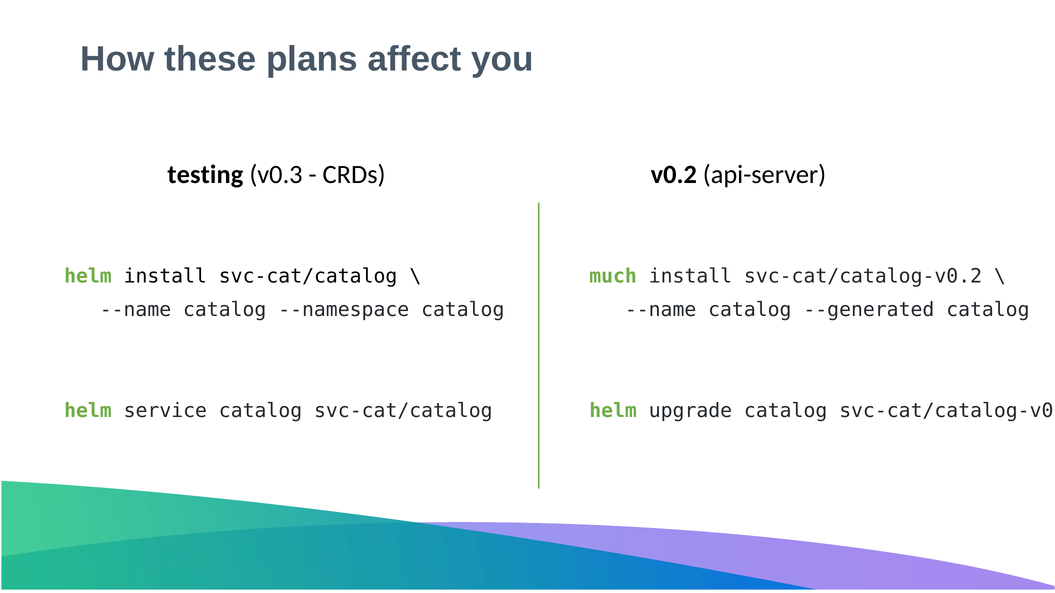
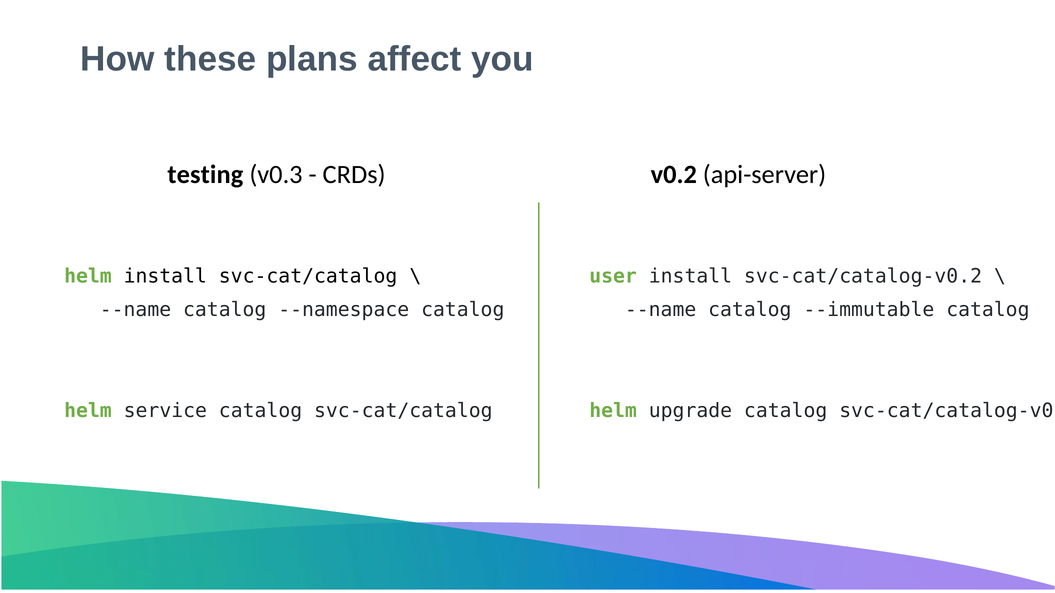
much: much -> user (613, 276)
--generated: --generated -> --immutable (869, 310)
